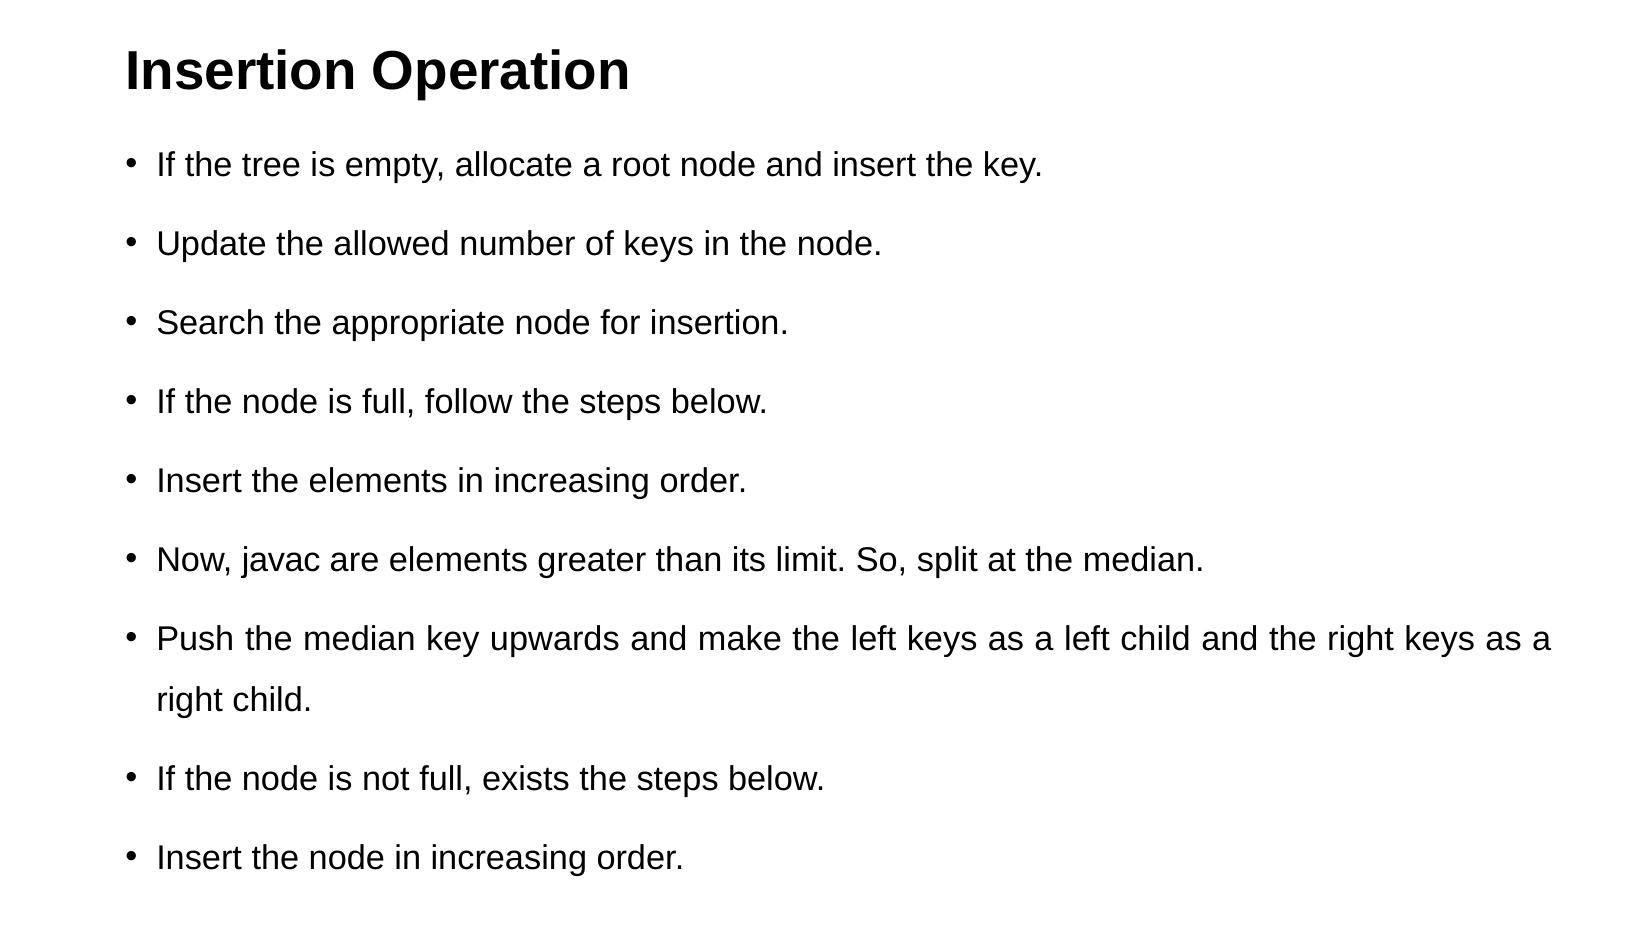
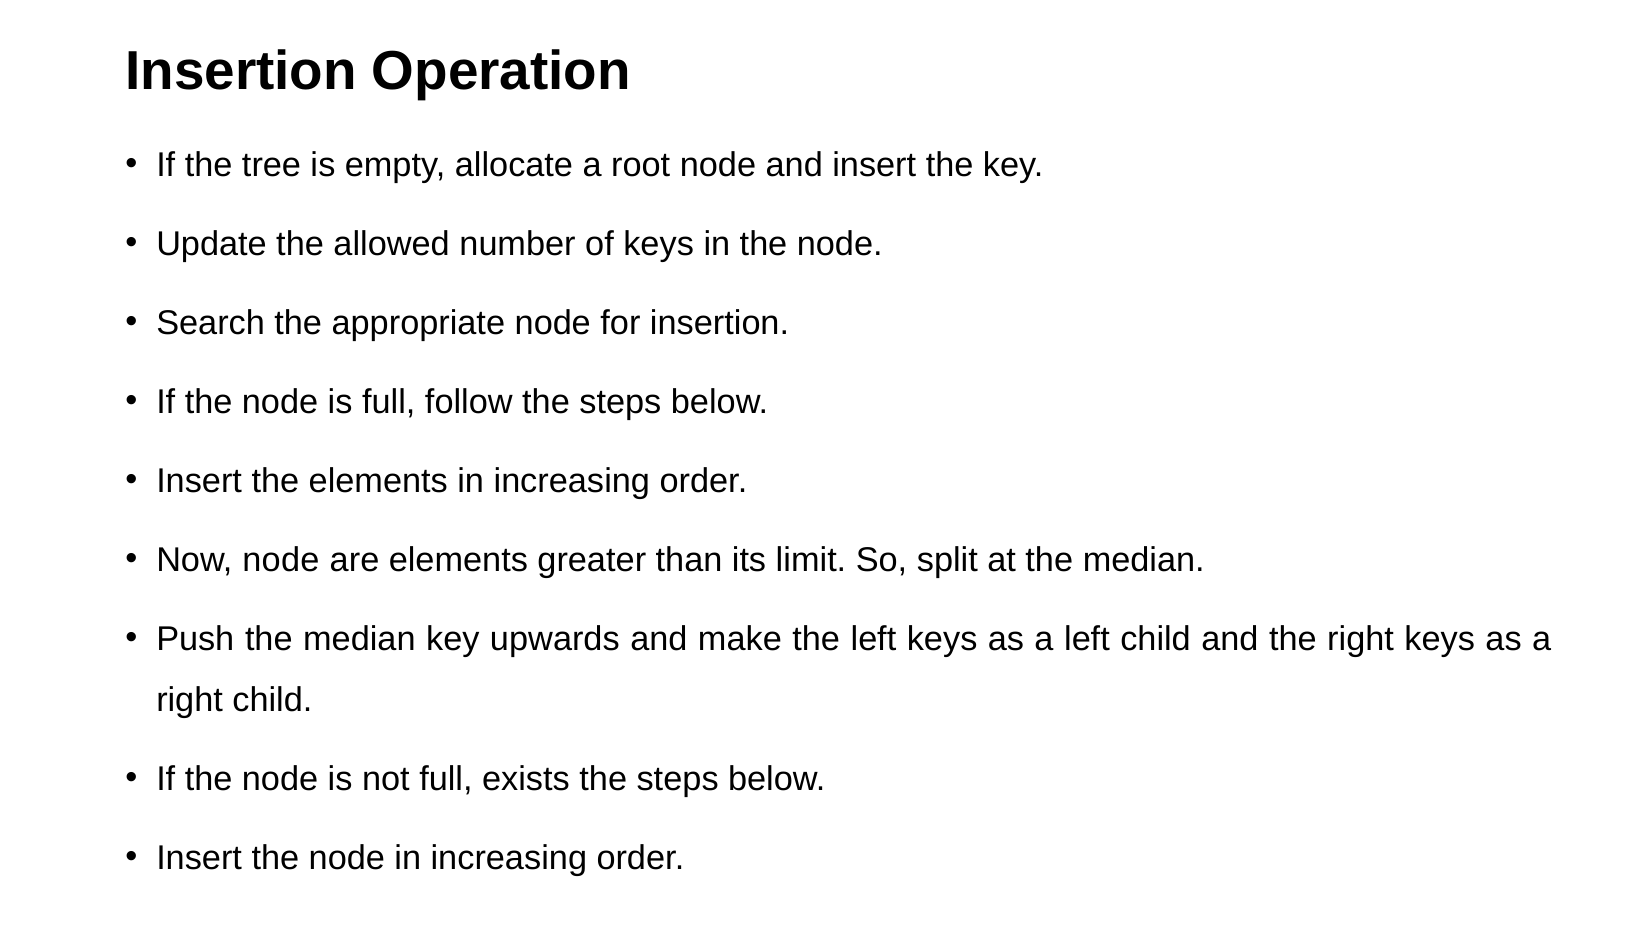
Now javac: javac -> node (281, 559)
